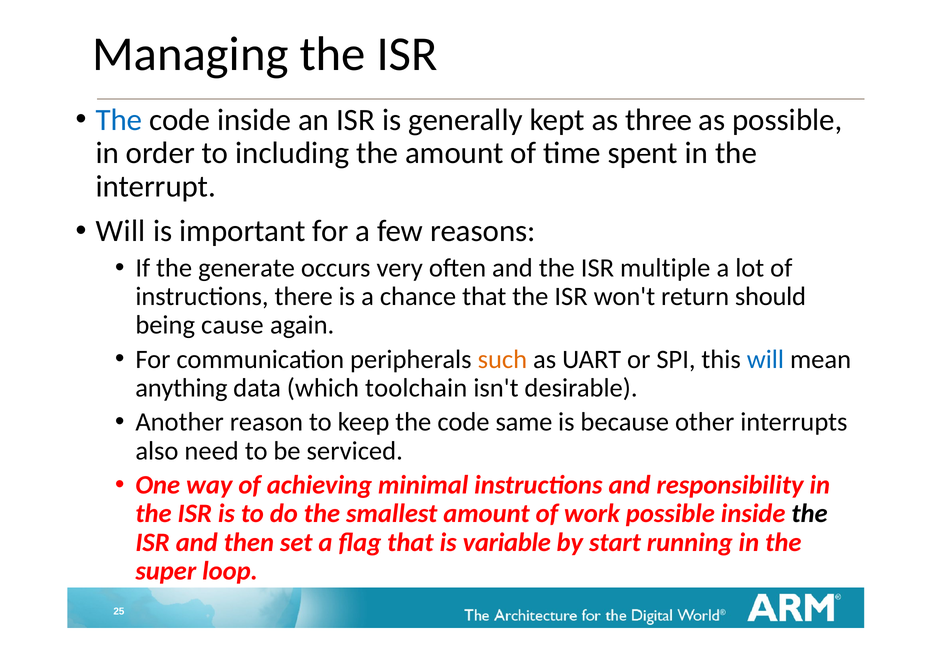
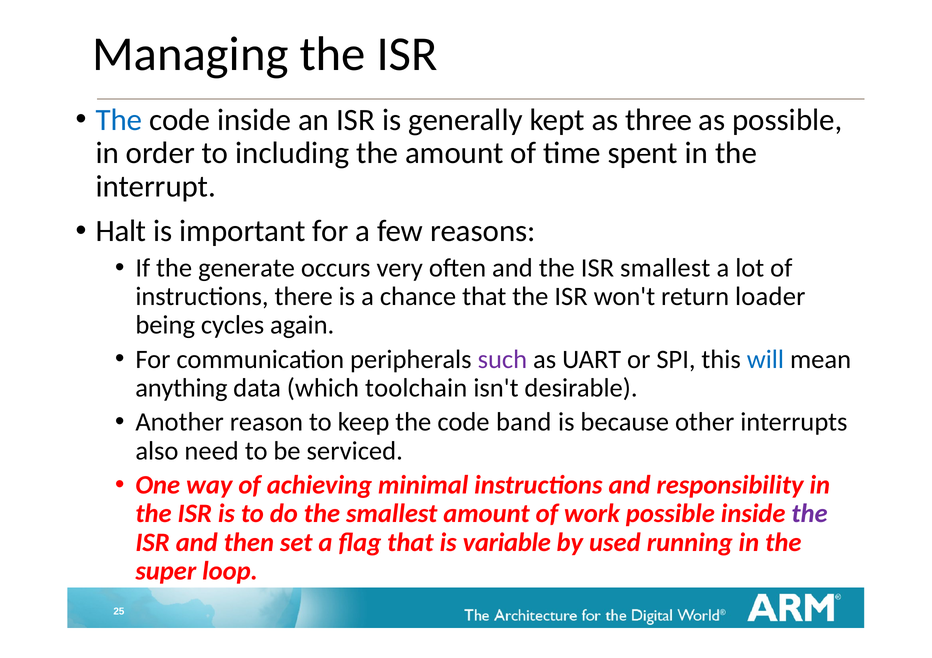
Will: Will -> Halt (121, 231)
ISR multiple: multiple -> smallest (665, 268)
should: should -> loader (770, 297)
cause: cause -> cycles (233, 325)
such colour: orange -> purple (502, 360)
same: same -> band (524, 422)
the colour: black -> purple (810, 514)
start: start -> used (615, 543)
